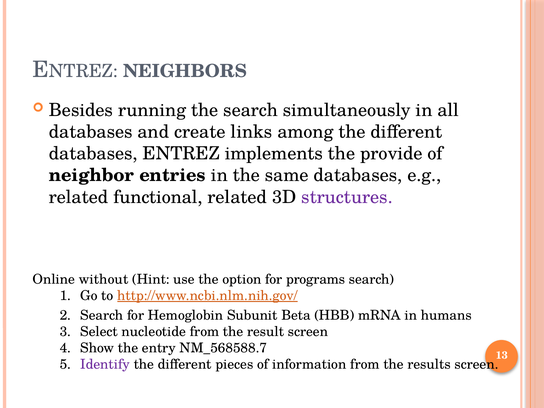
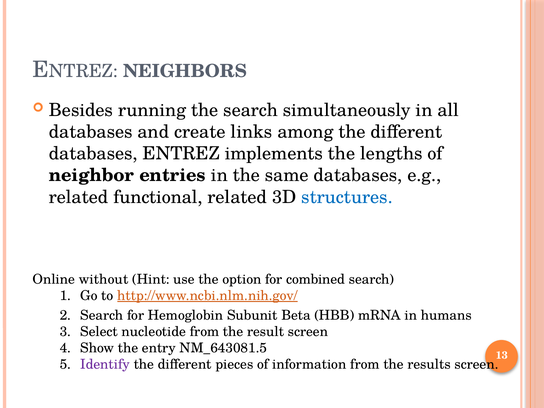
provide: provide -> lengths (391, 154)
structures colour: purple -> blue (347, 197)
programs: programs -> combined (316, 279)
NM_568588.7: NM_568588.7 -> NM_643081.5 (223, 348)
